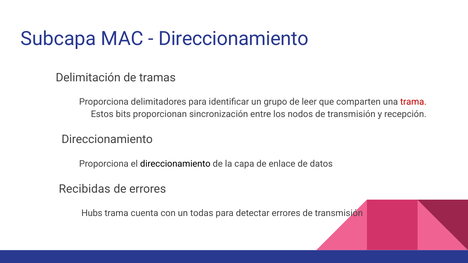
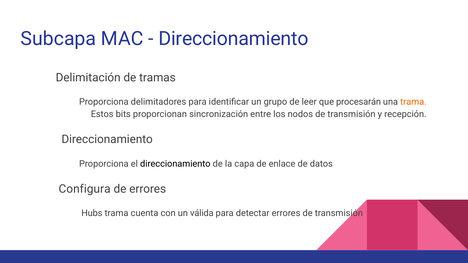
comparten: comparten -> procesarán (359, 102)
trama colour: red -> orange (413, 102)
Recibidas: Recibidas -> Configura (85, 189)
todas: todas -> válida (202, 213)
